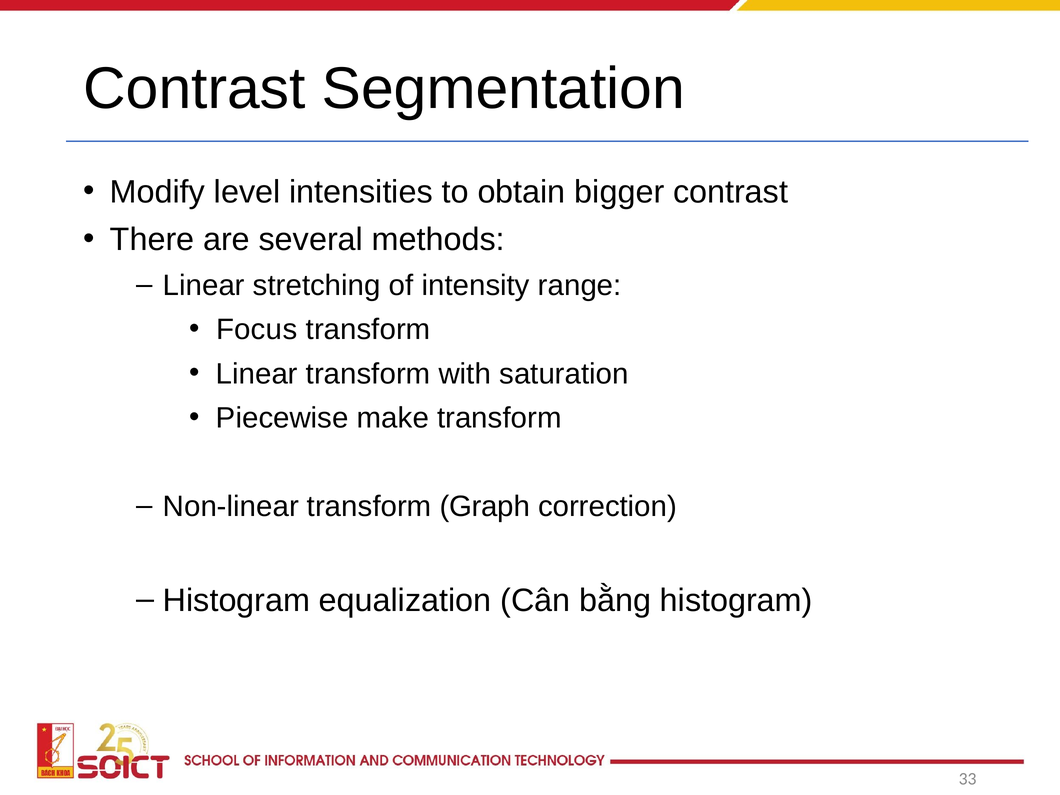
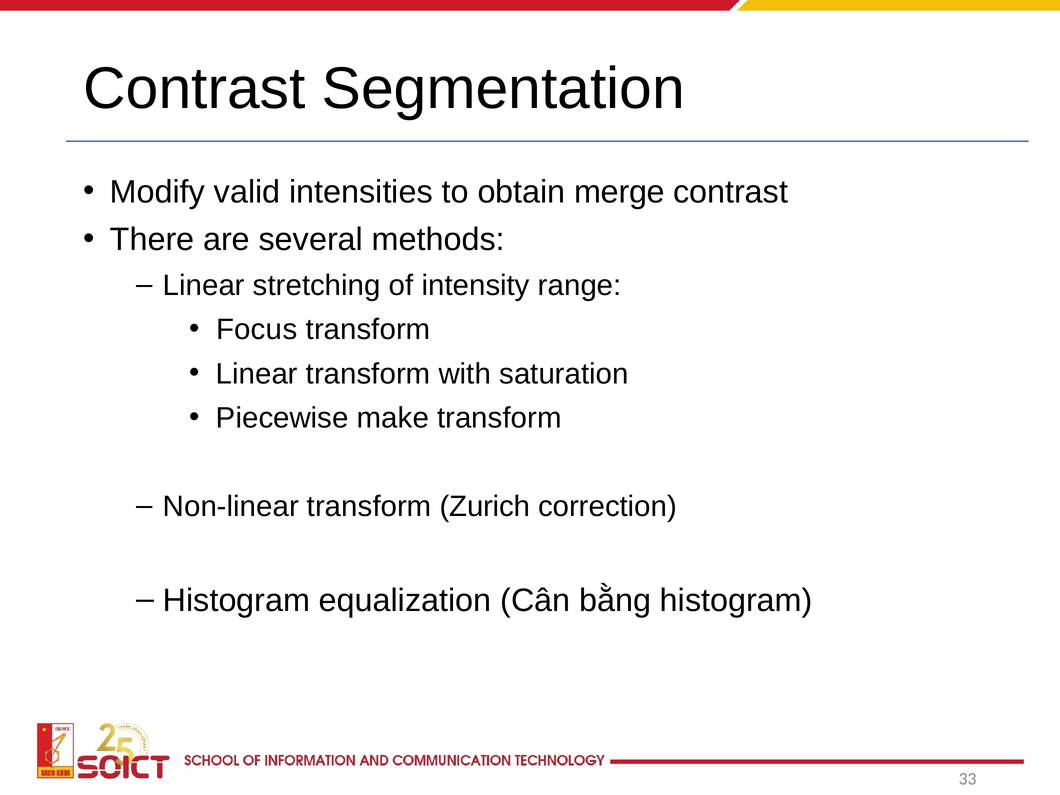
level: level -> valid (247, 192)
bigger: bigger -> merge (620, 192)
Graph: Graph -> Zurich (485, 506)
